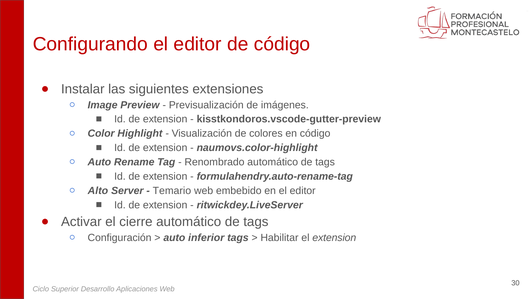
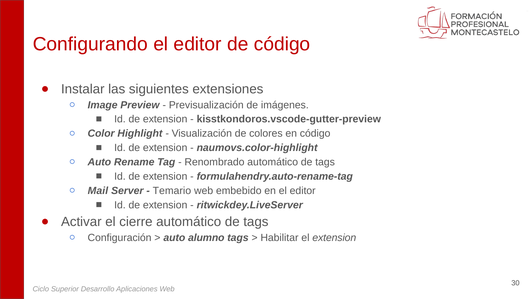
Alto: Alto -> Mail (98, 191)
inferior: inferior -> alumno (206, 238)
